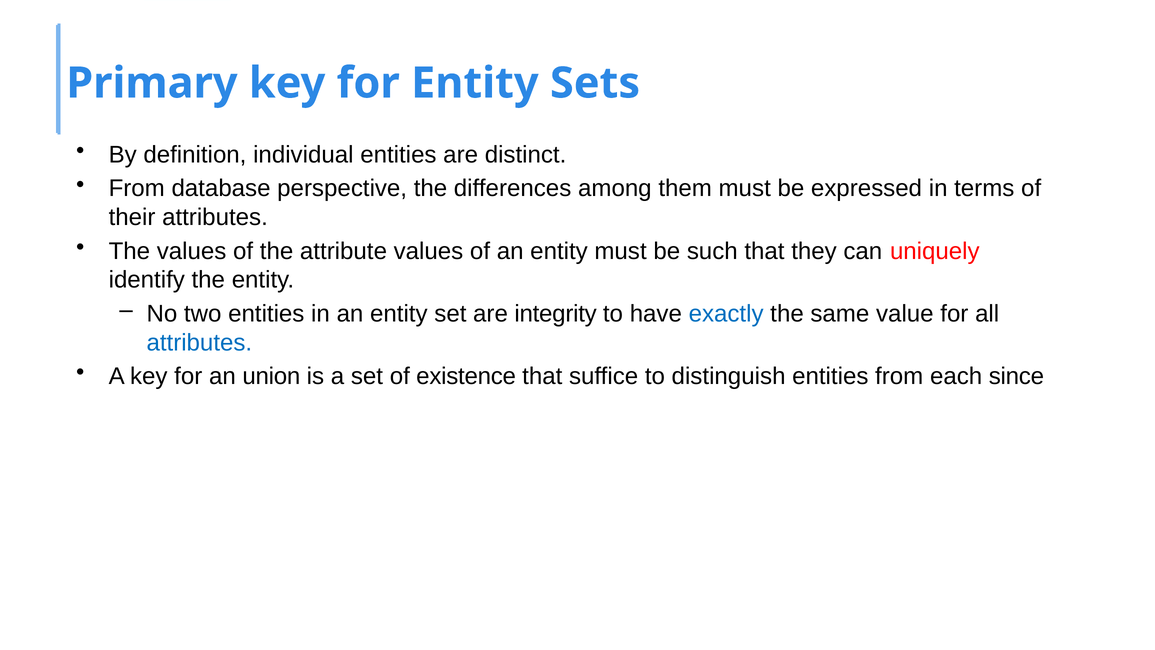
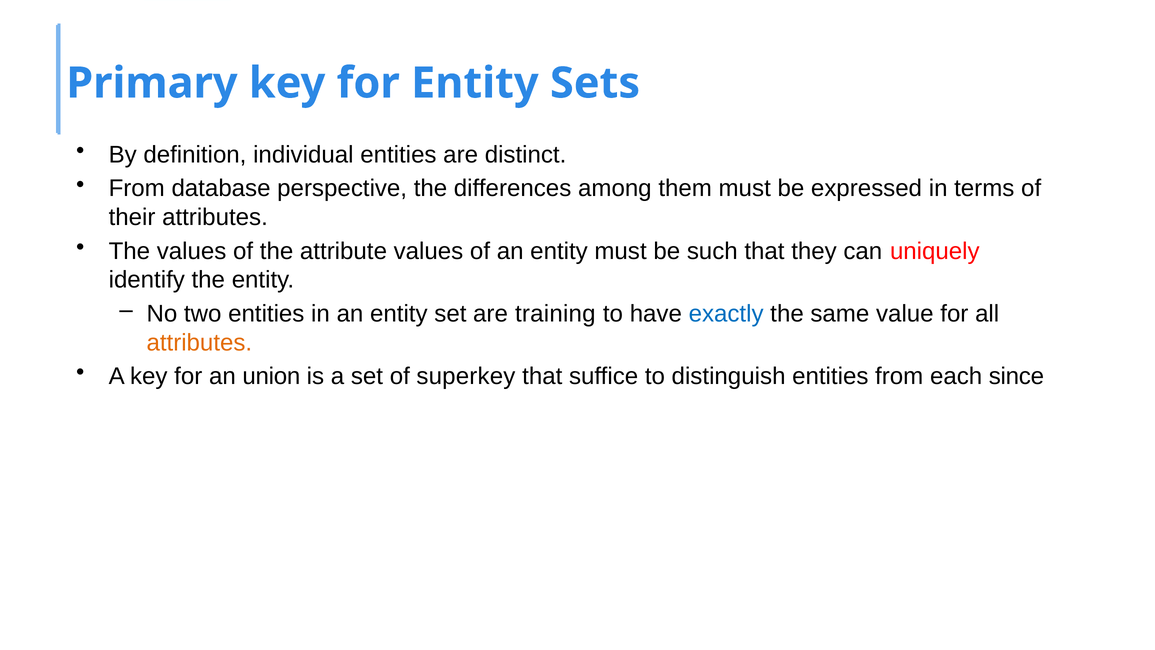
integrity: integrity -> training (555, 314)
attributes colour: blue -> orange (199, 342)
existence: existence -> superkey (466, 376)
